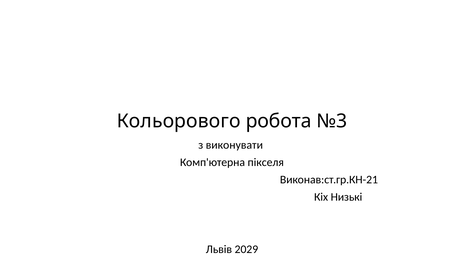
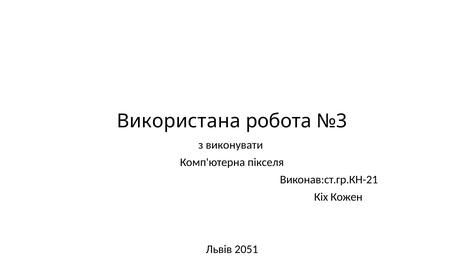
Кольорового: Кольорового -> Використана (179, 121)
Низькі: Низькі -> Кожен (347, 197)
2029: 2029 -> 2051 (246, 249)
